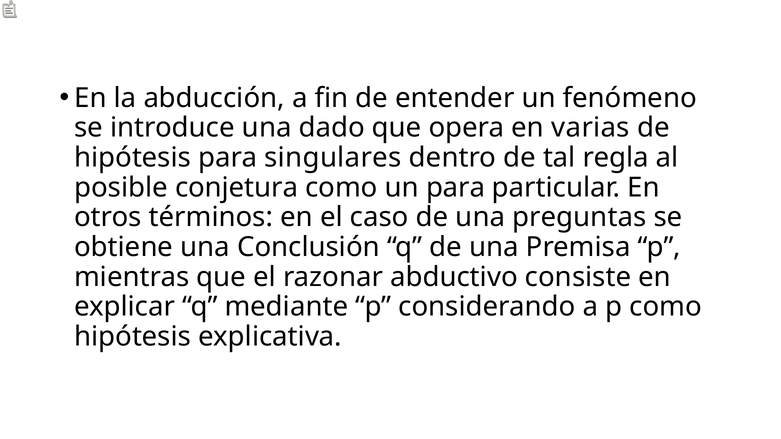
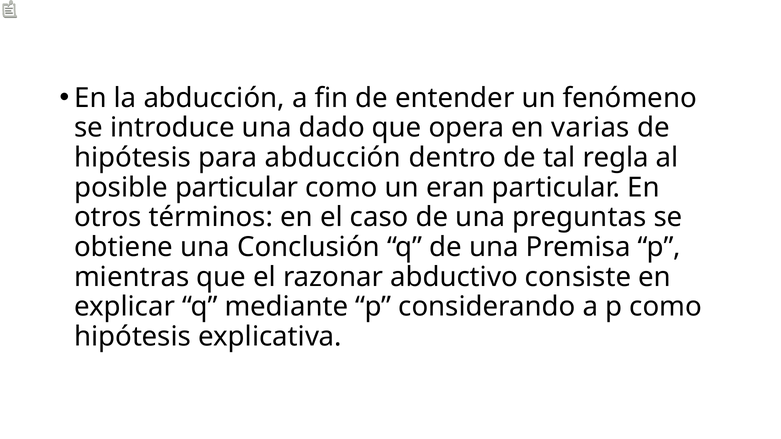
para singulares: singulares -> abducción (333, 158)
posible conjetura: conjetura -> particular (237, 188)
un para: para -> eran (456, 188)
